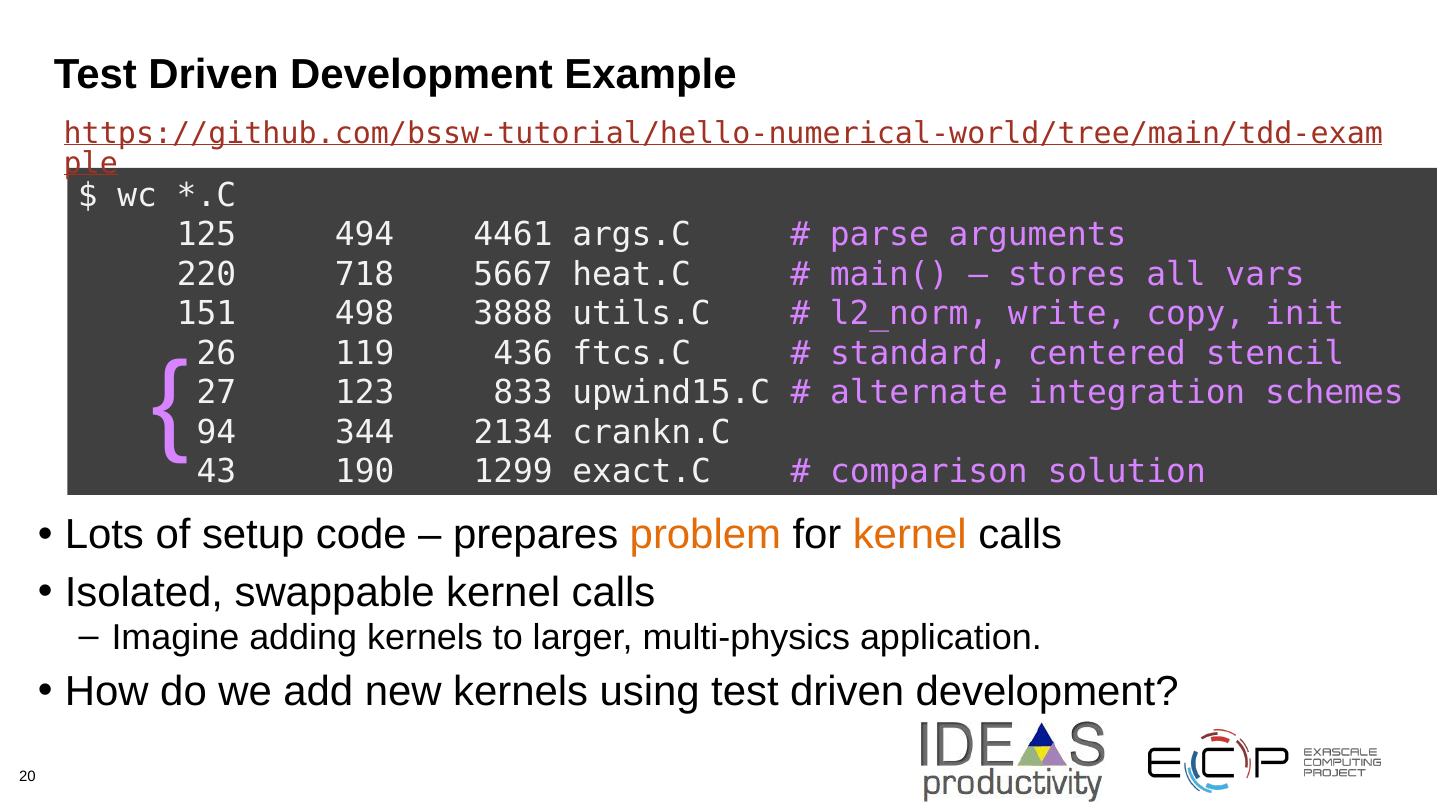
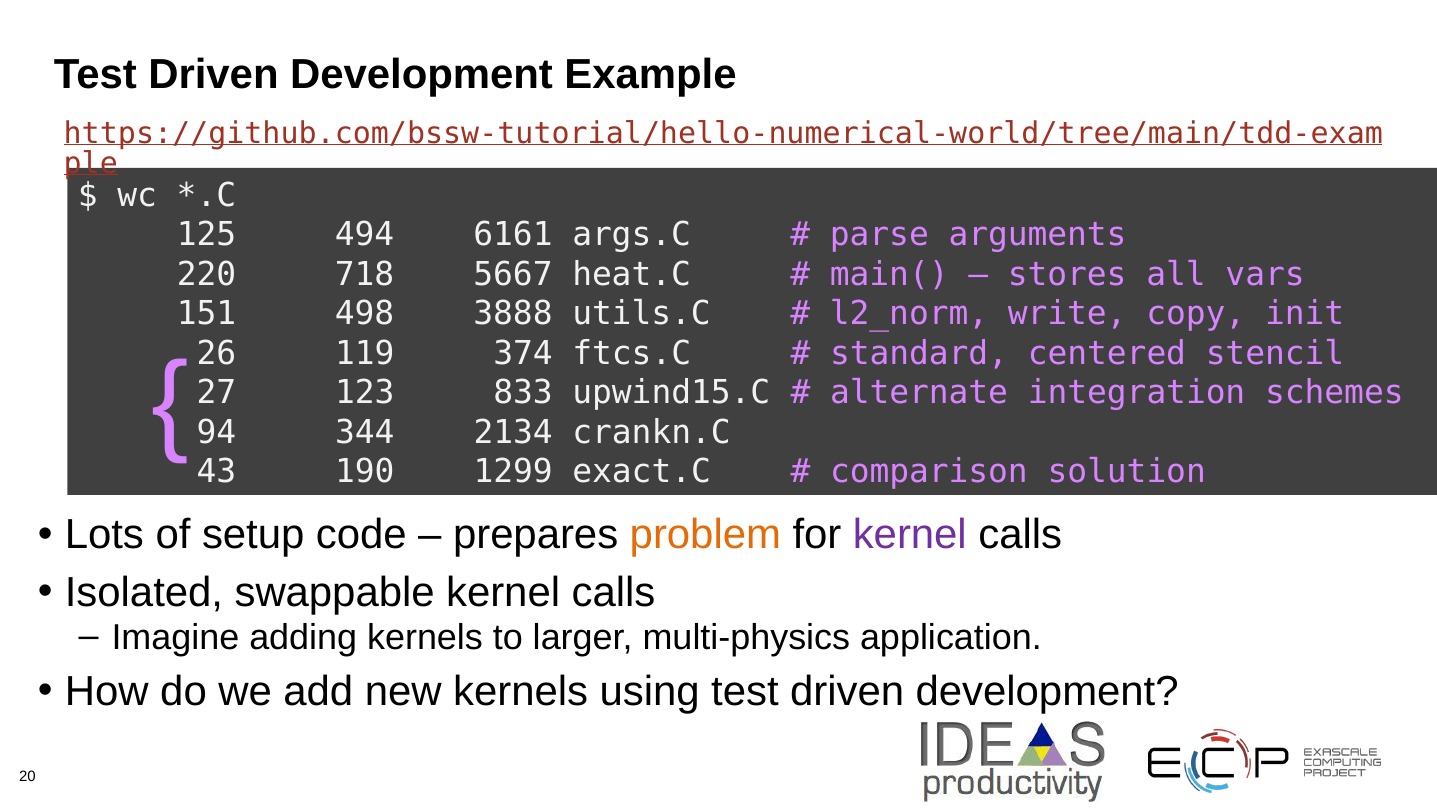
4461: 4461 -> 6161 (513, 235)
436: 436 -> 374 (523, 353)
kernel colour: orange -> purple (910, 535)
